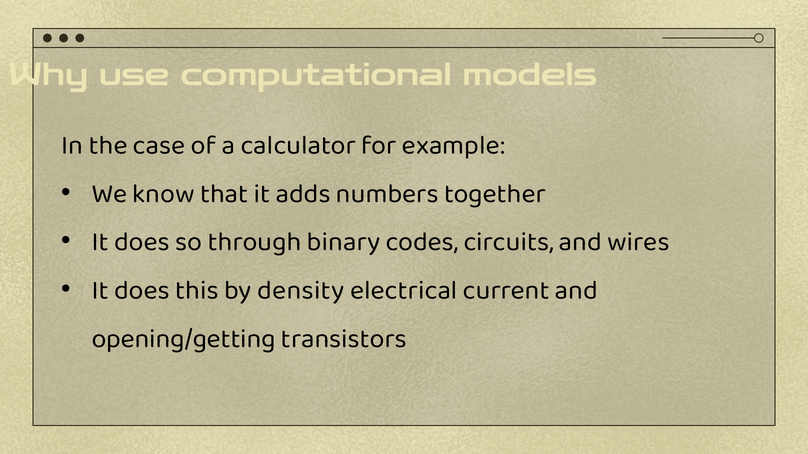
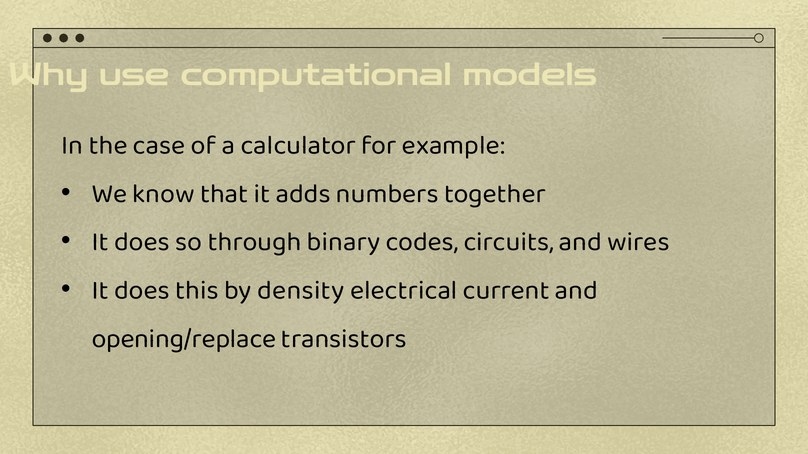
opening/getting: opening/getting -> opening/replace (184, 339)
